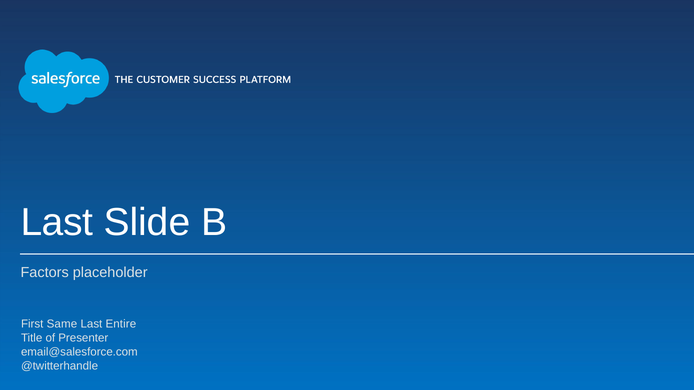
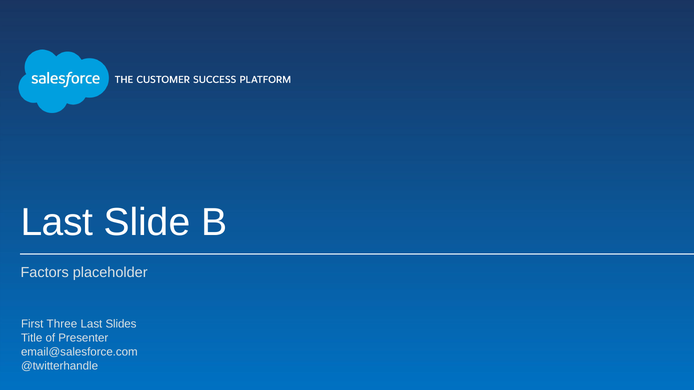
Same: Same -> Three (62, 325)
Entire: Entire -> Slides (121, 325)
